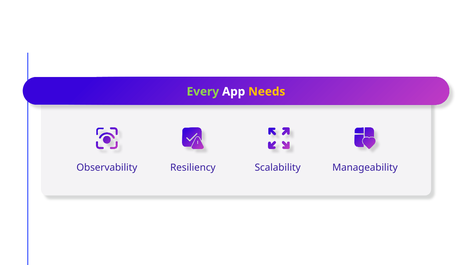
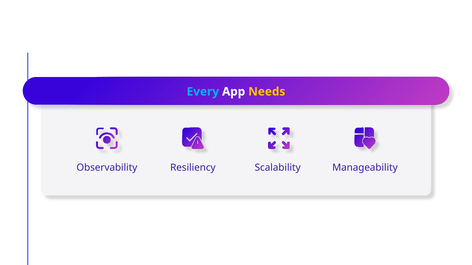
Every colour: light green -> light blue (203, 92)
